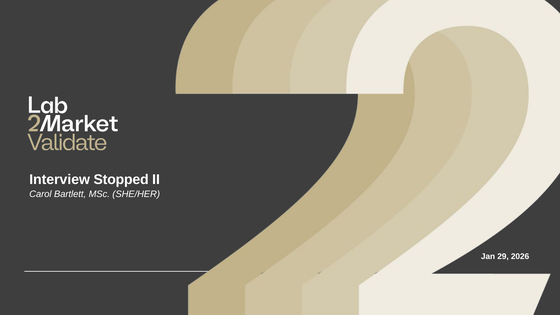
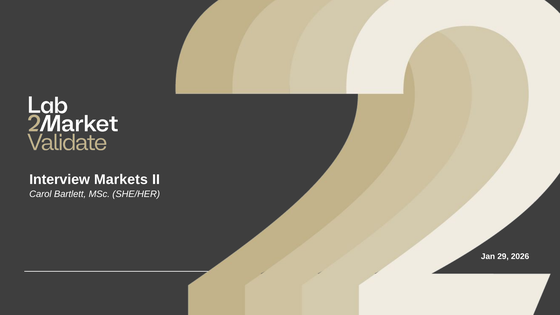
Stopped: Stopped -> Markets (121, 180)
